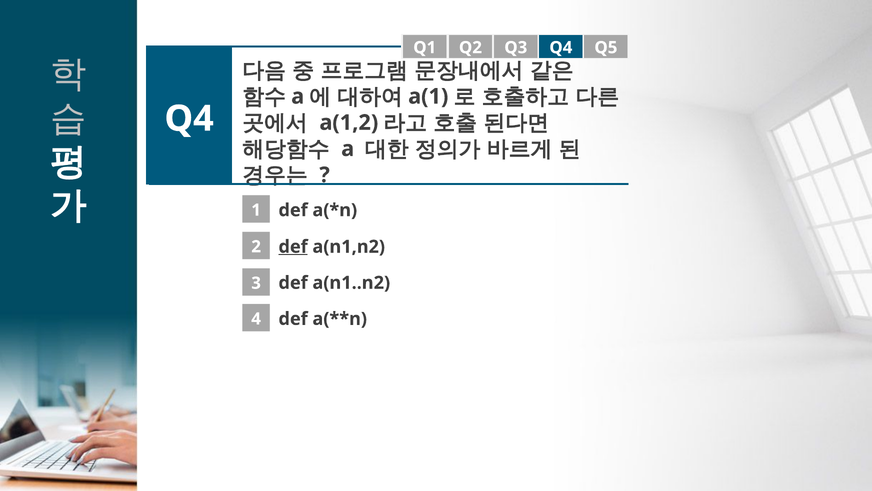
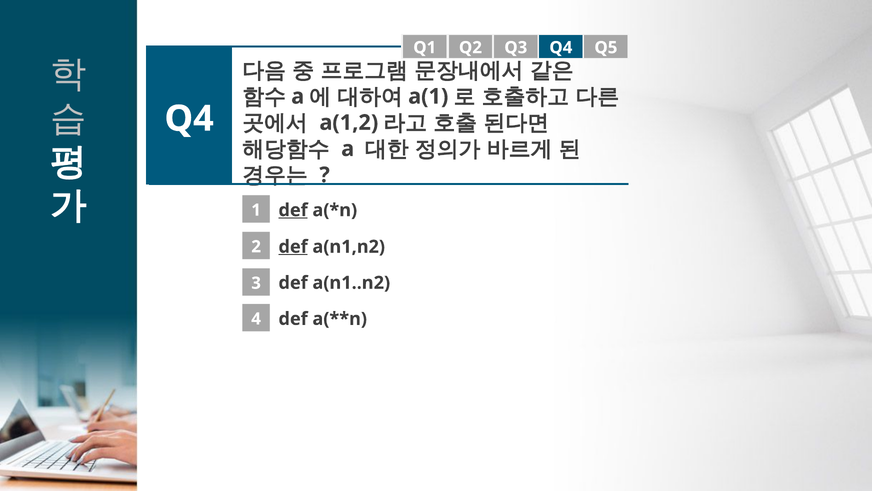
def underline: none -> present (293, 210)
